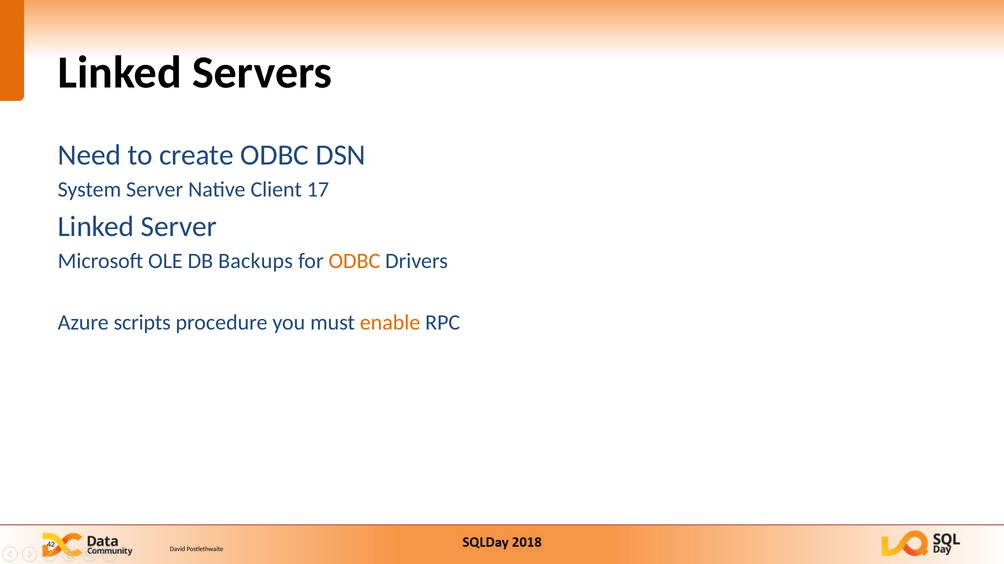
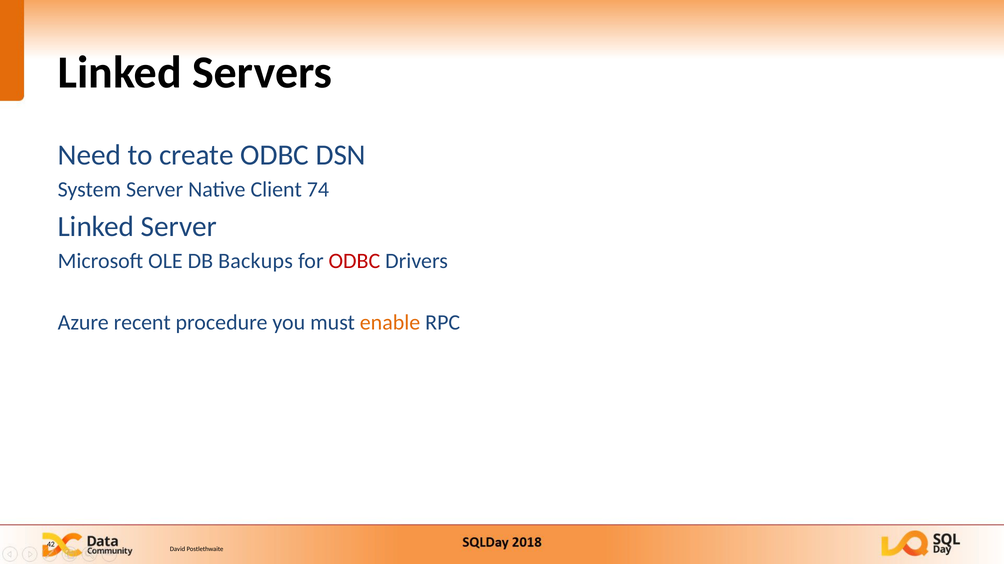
17: 17 -> 74 (318, 190)
ODBC colour: orange -> red (354, 262)
scripts: scripts -> recent (142, 323)
